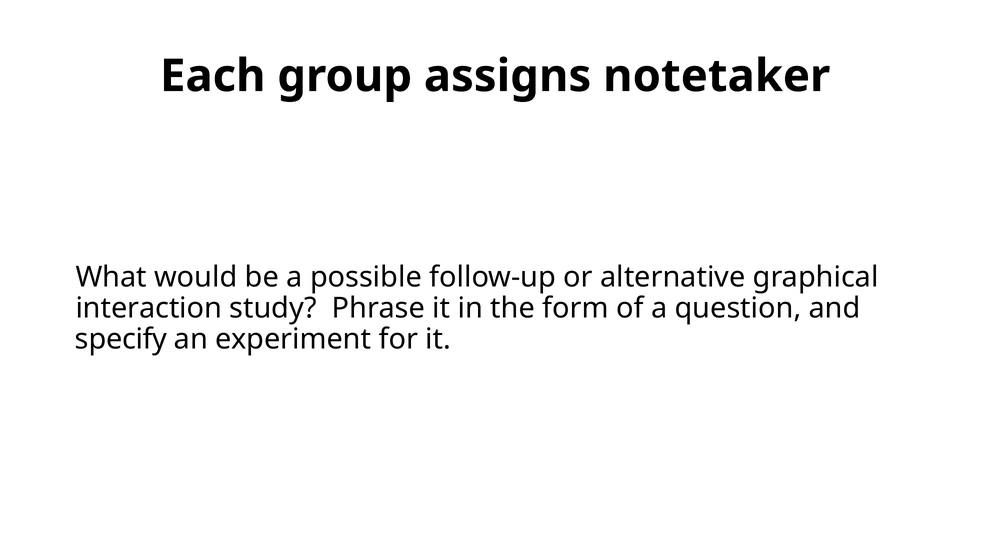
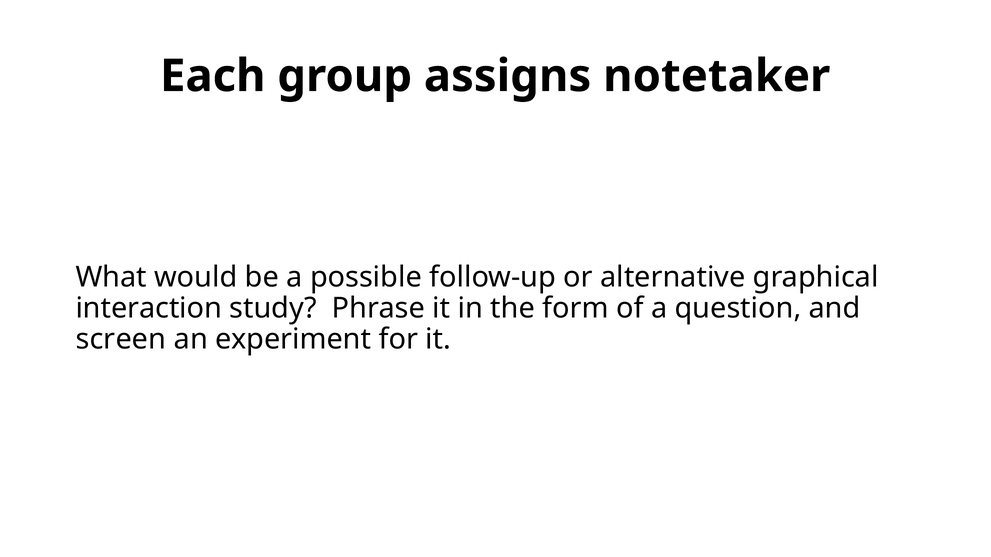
specify: specify -> screen (121, 340)
